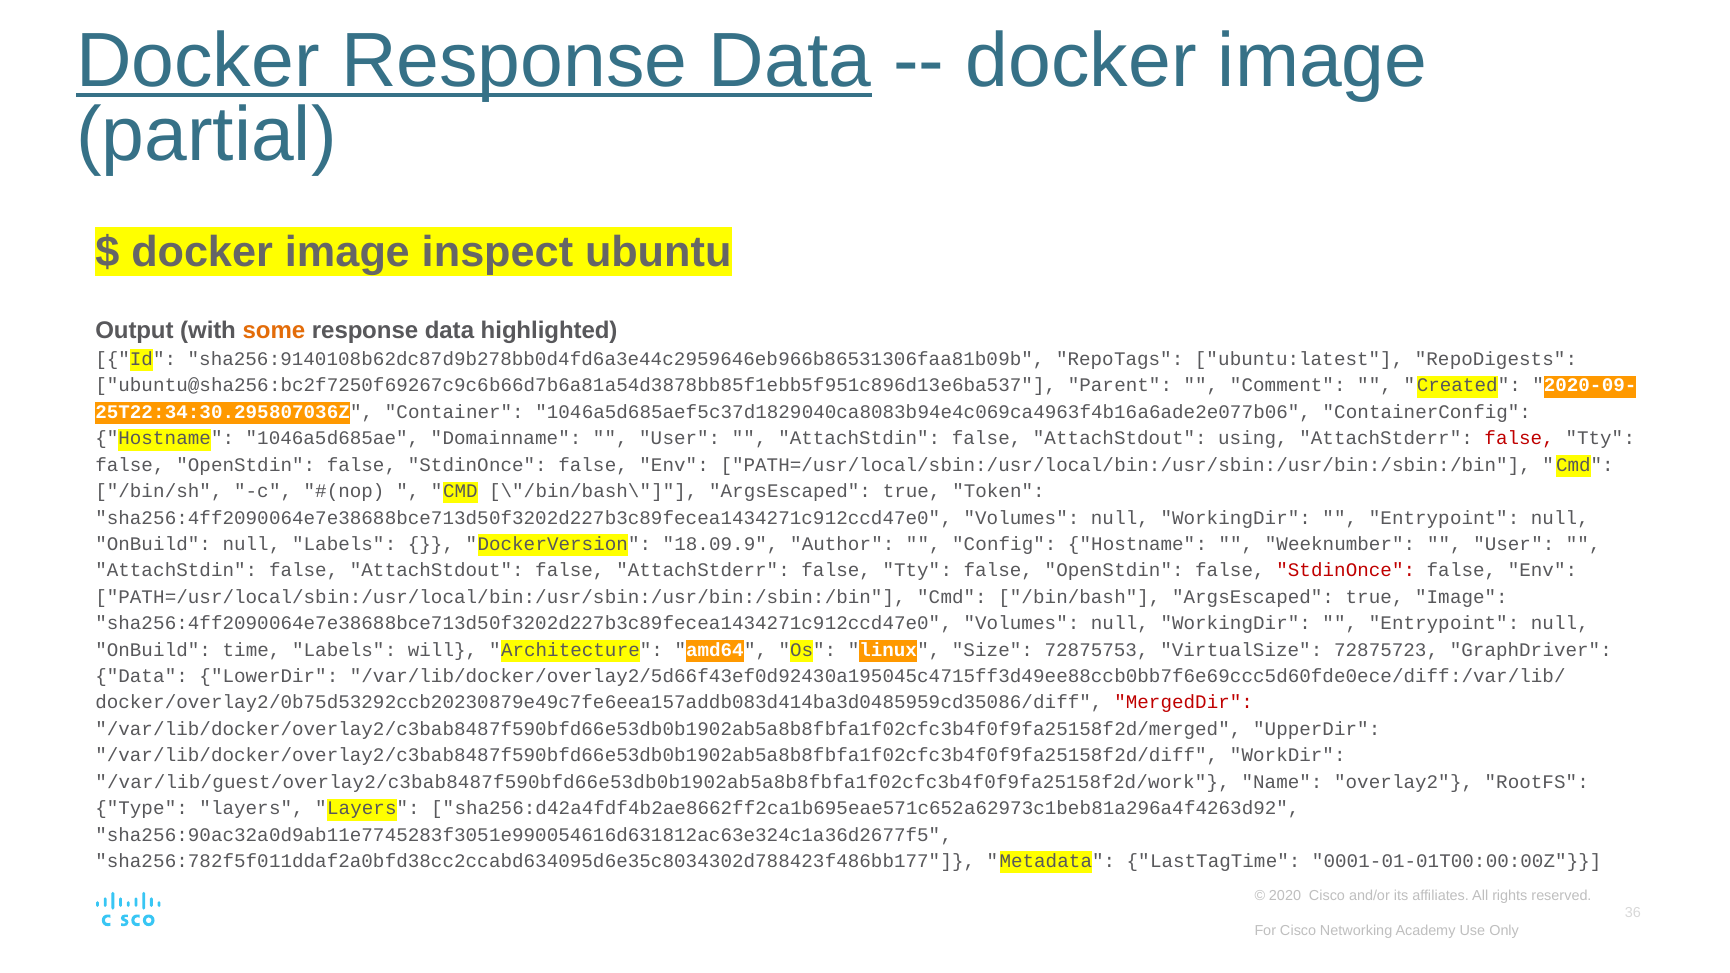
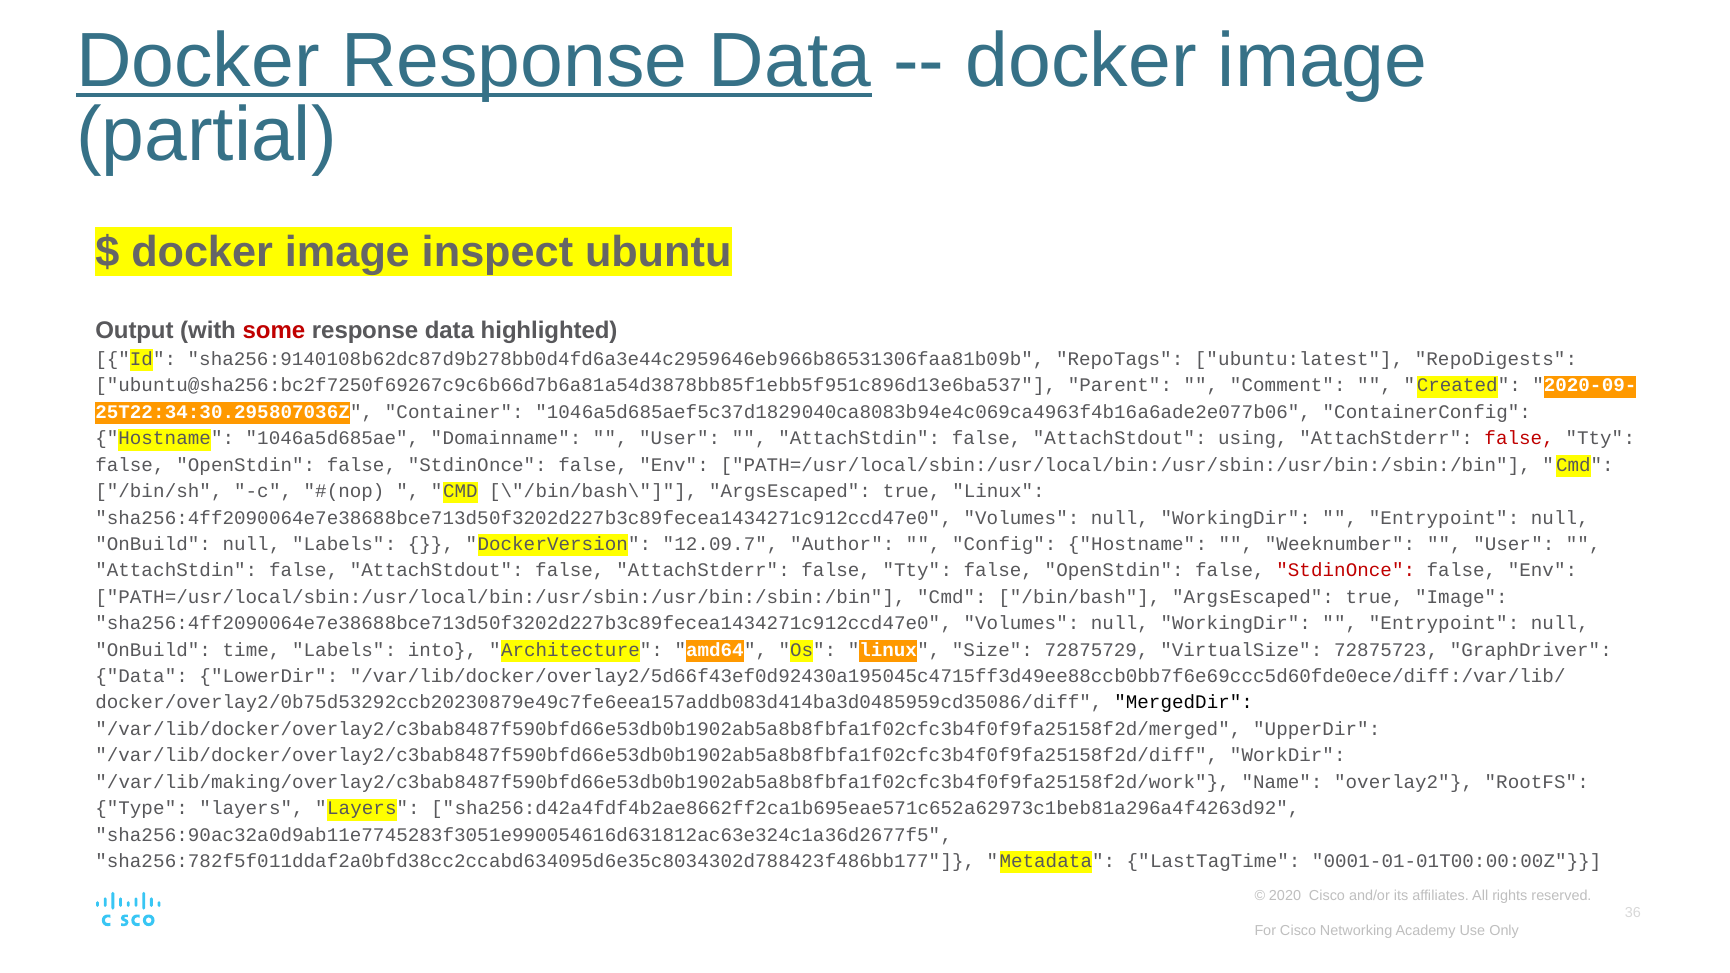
some colour: orange -> red (274, 330)
true Token: Token -> Linux (998, 491)
18.09.9: 18.09.9 -> 12.09.7 (721, 544)
will: will -> into (442, 650)
72875753: 72875753 -> 72875729 (1097, 650)
MergedDir colour: red -> black (1184, 703)
/var/lib/guest/overlay2/c3bab8487f590bfd66e53db0b1902ab5a8b8fbfa1f02cfc3b4f0f9fa25158f2d/work: /var/lib/guest/overlay2/c3bab8487f590bfd66e53db0b1902ab5a8b8fbfa1f02cfc3b4f0f9fa25158f2d/work -> /var/lib/making/overlay2/c3bab8487f590bfd66e53db0b1902ab5a8b8fbfa1f02cfc3b4f0f9fa25158f2d/work (663, 782)
